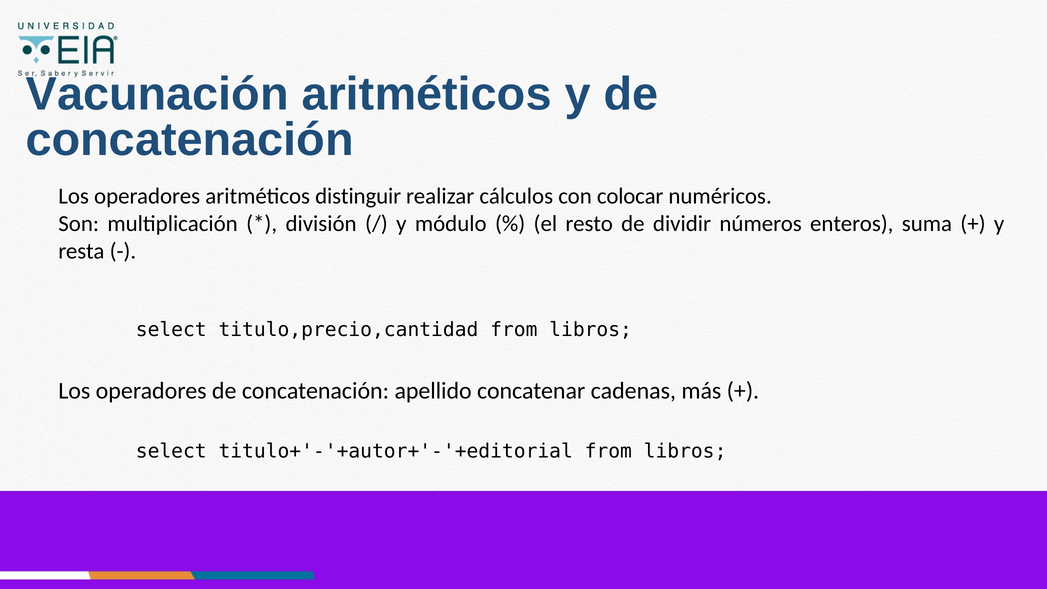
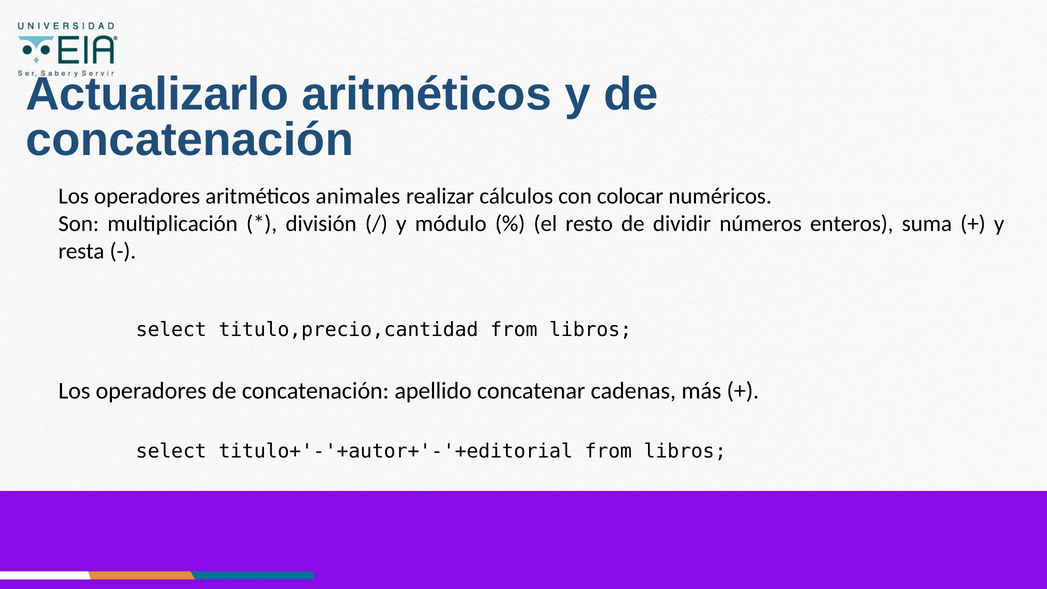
Vacunación: Vacunación -> Actualizarlo (157, 94)
distinguir: distinguir -> animales (358, 196)
